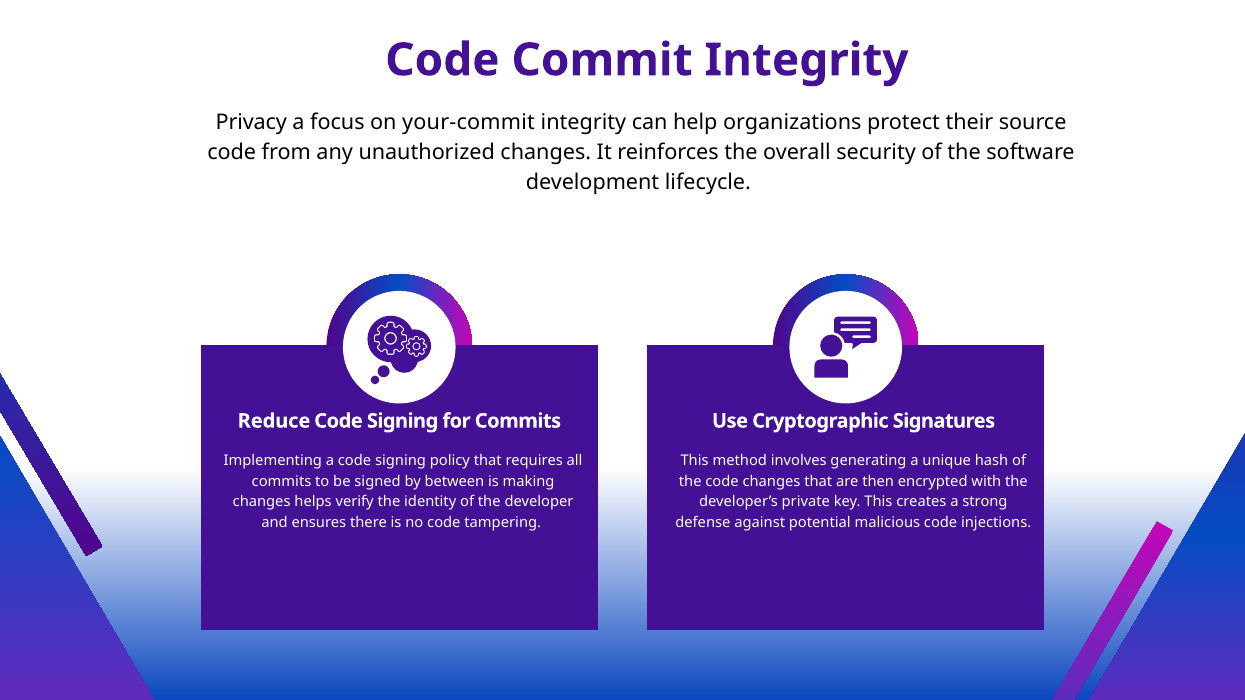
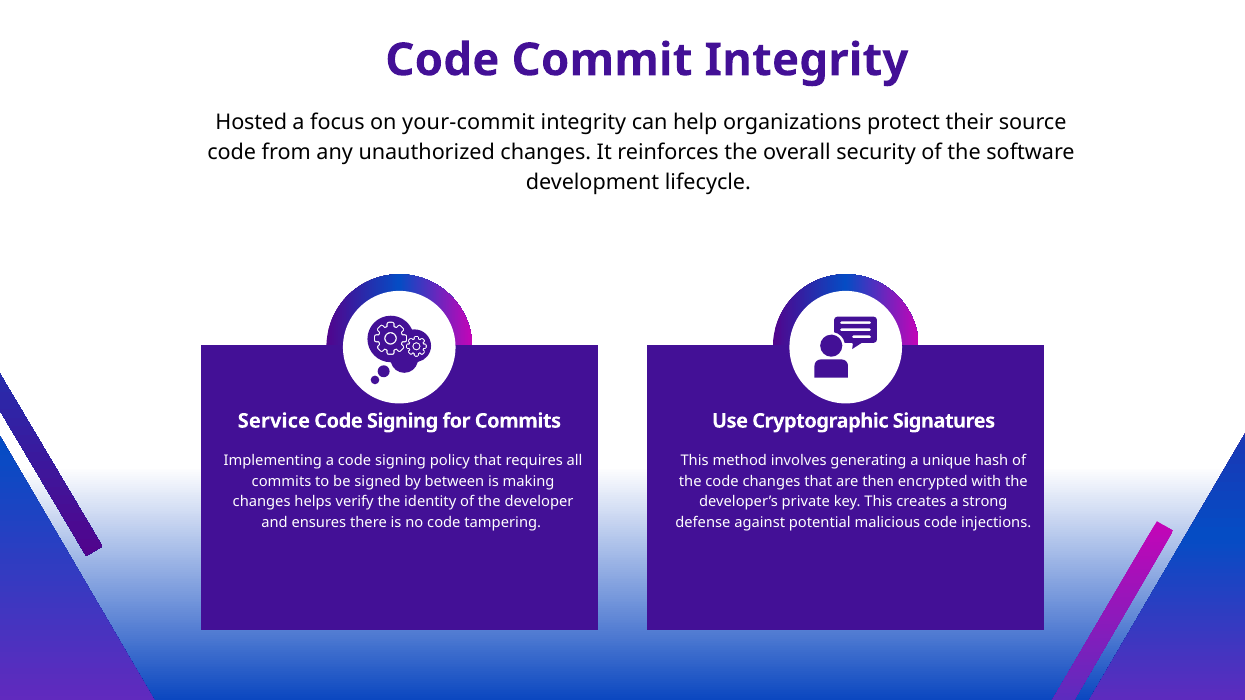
Privacy: Privacy -> Hosted (251, 122)
Reduce: Reduce -> Service (274, 421)
